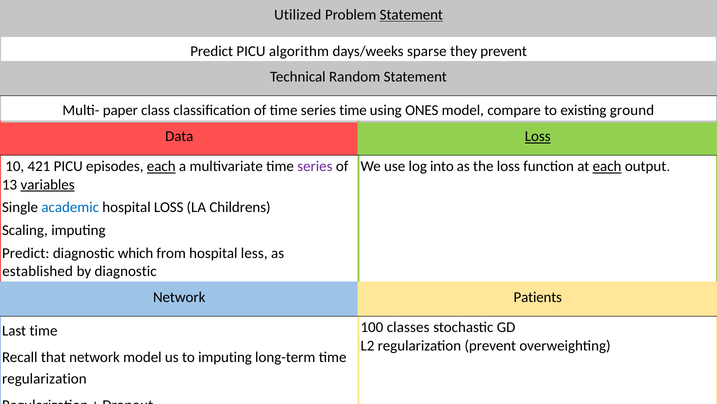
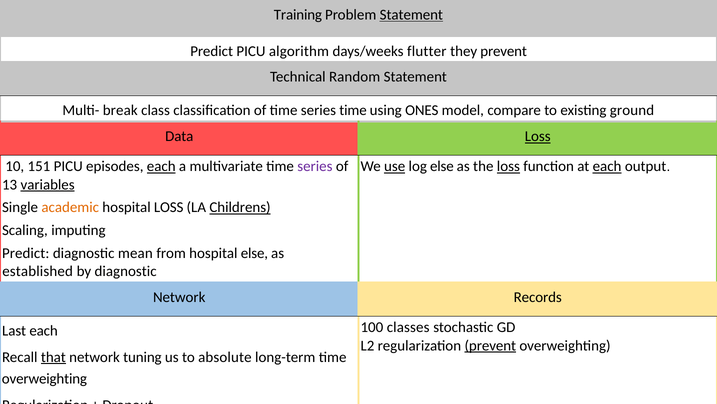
Utilized: Utilized -> Training (298, 15)
sparse: sparse -> flutter (427, 51)
paper: paper -> break (120, 110)
421: 421 -> 151 (39, 166)
use underline: none -> present (395, 166)
log into: into -> else (442, 166)
loss underline: none -> present (508, 166)
academic colour: blue -> orange (70, 207)
Childrens underline: none -> present (240, 207)
which: which -> mean (135, 253)
hospital less: less -> else (254, 253)
Patients: Patients -> Records (538, 297)
Last time: time -> each (44, 330)
prevent underline: none -> present (490, 345)
that underline: none -> present (53, 357)
network model: model -> tuning (142, 357)
to imputing: imputing -> absolute (225, 357)
regularization: regularization -> overweighting (44, 378)
